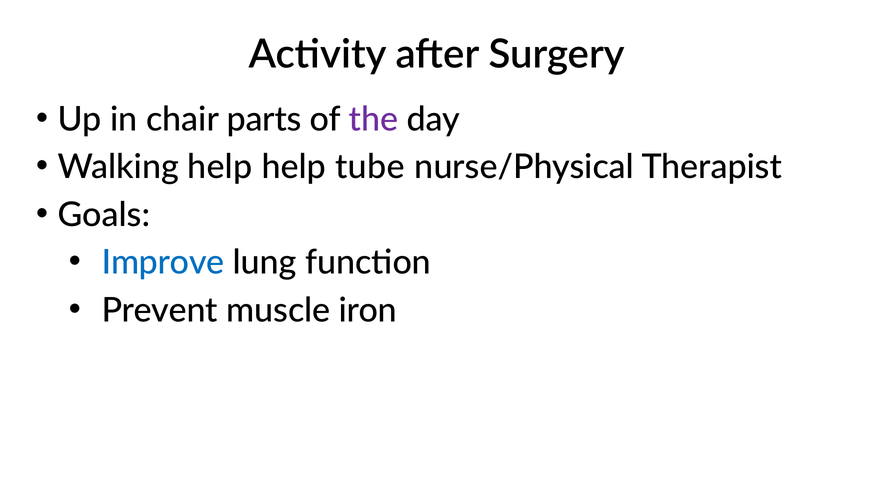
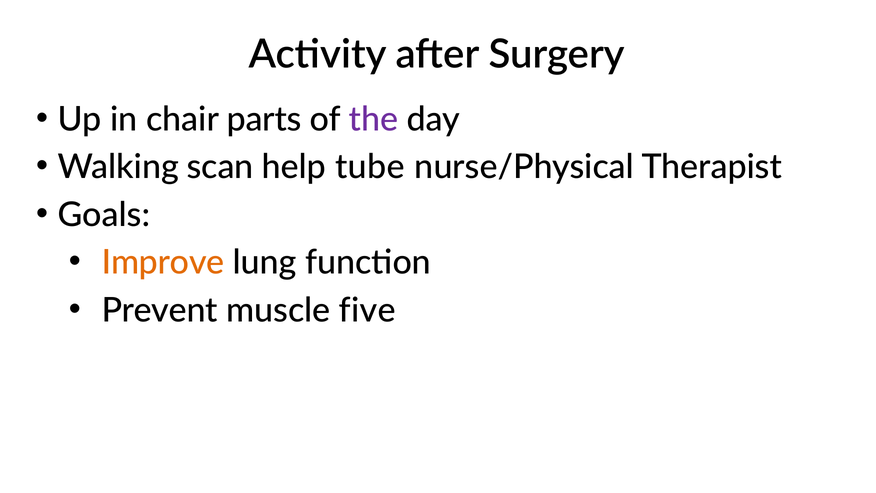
Walking help: help -> scan (220, 167)
Improve colour: blue -> orange (163, 262)
iron: iron -> five (367, 310)
